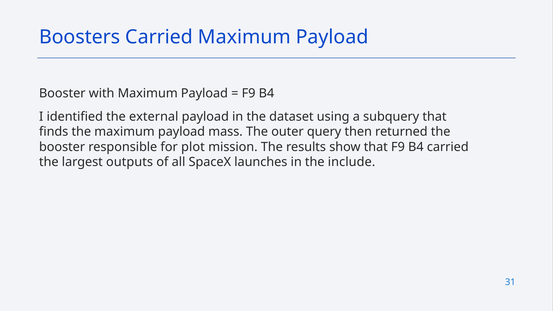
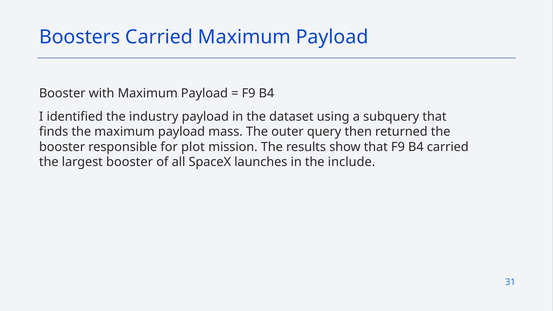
external: external -> industry (154, 117)
largest outputs: outputs -> booster (130, 162)
